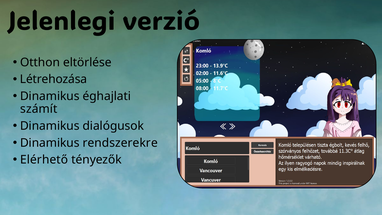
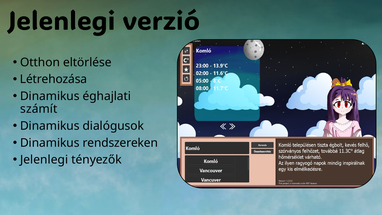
rendszerekre: rendszerekre -> rendszereken (120, 143)
Elérhető: Elérhető -> Jelenlegi (44, 160)
